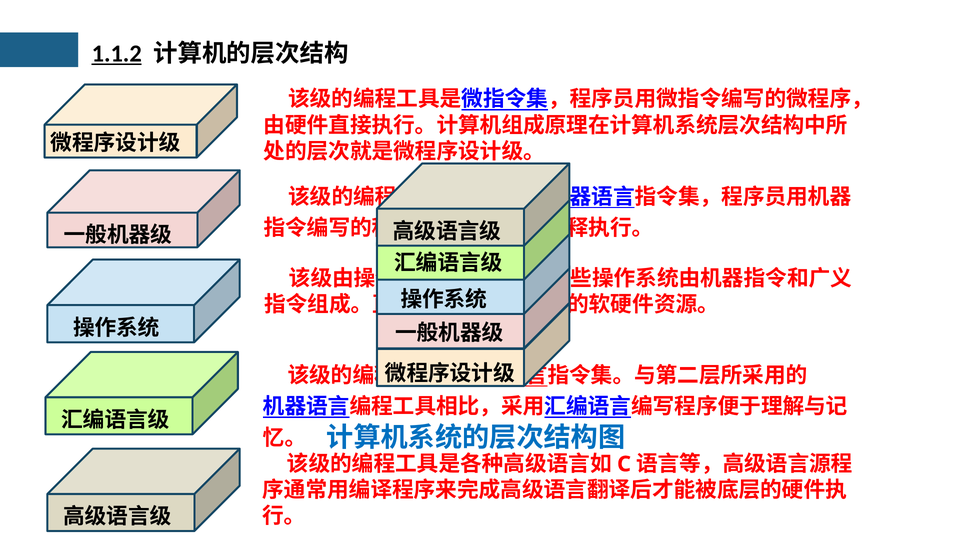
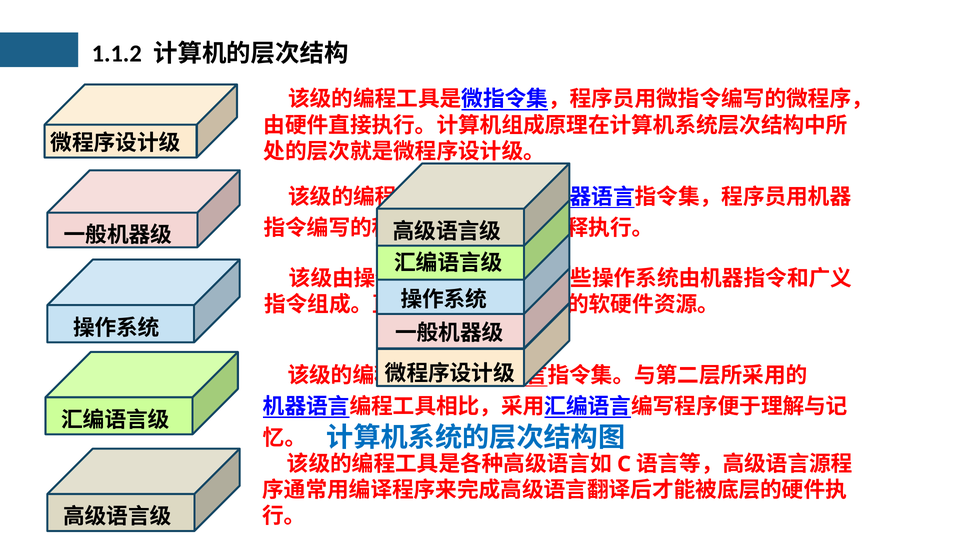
1.1.2 underline: present -> none (117, 54)
